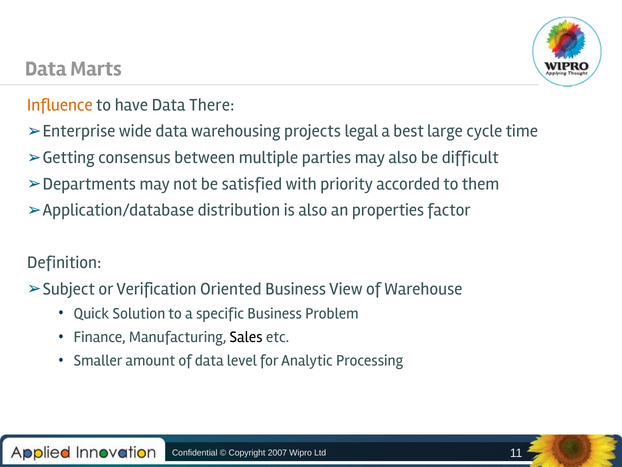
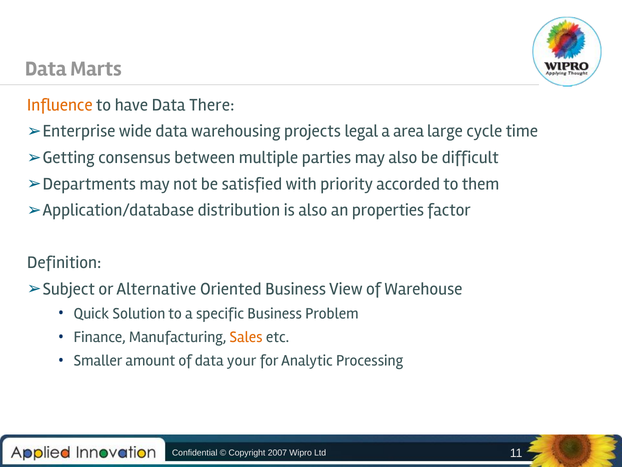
best: best -> area (409, 131)
Verification: Verification -> Alternative (156, 289)
Sales colour: black -> orange (246, 337)
level: level -> your (242, 360)
